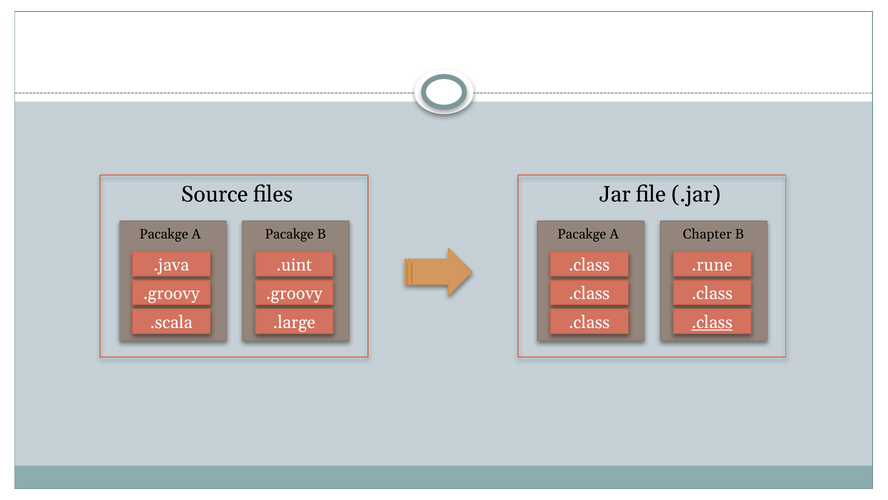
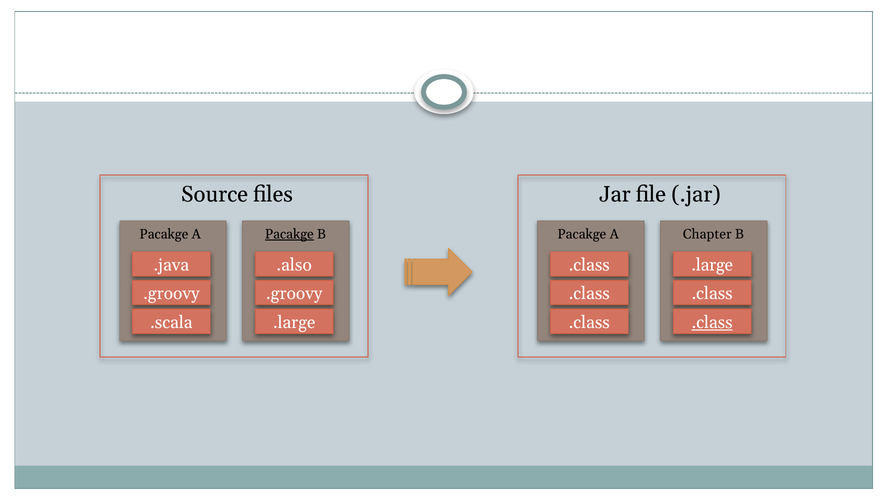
Pacakge underline: none -> present (289, 234)
.uint: .uint -> .also (294, 265)
.rune: .rune -> .large (712, 265)
